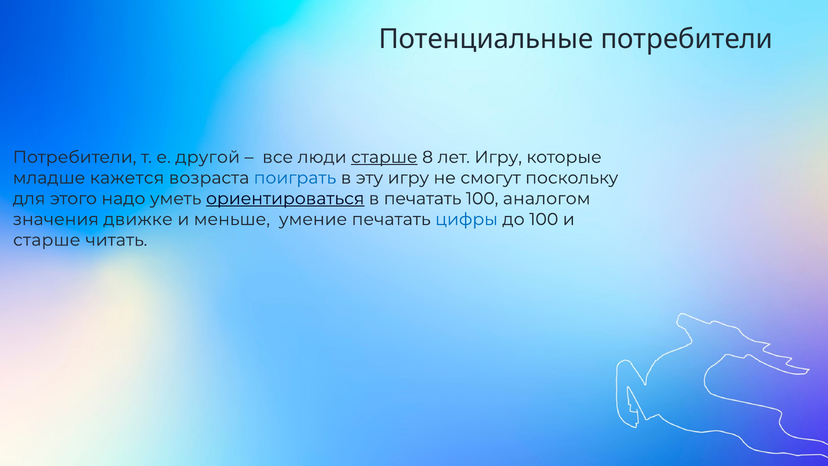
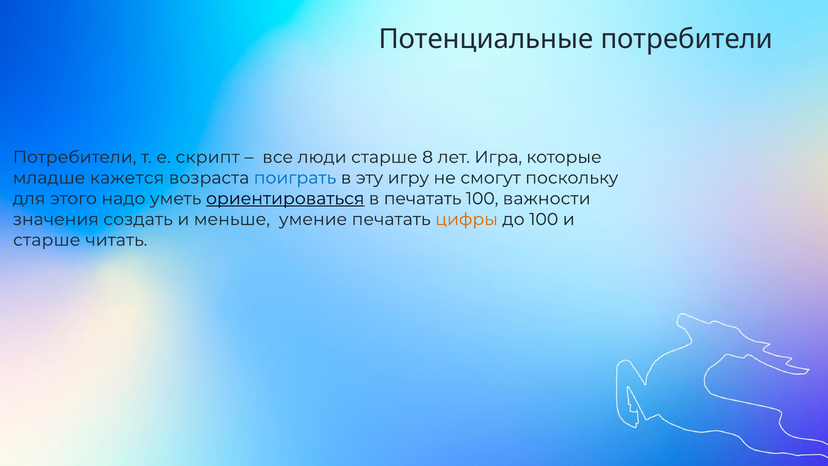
другой: другой -> скрипт (208, 157)
старше underline: present -> none (384, 157)
лет Игру: Игру -> Игра (498, 157)
аналогом: аналогом -> важности (547, 198)
движке: движке -> создать (138, 219)
цифры colour: blue -> orange (467, 219)
